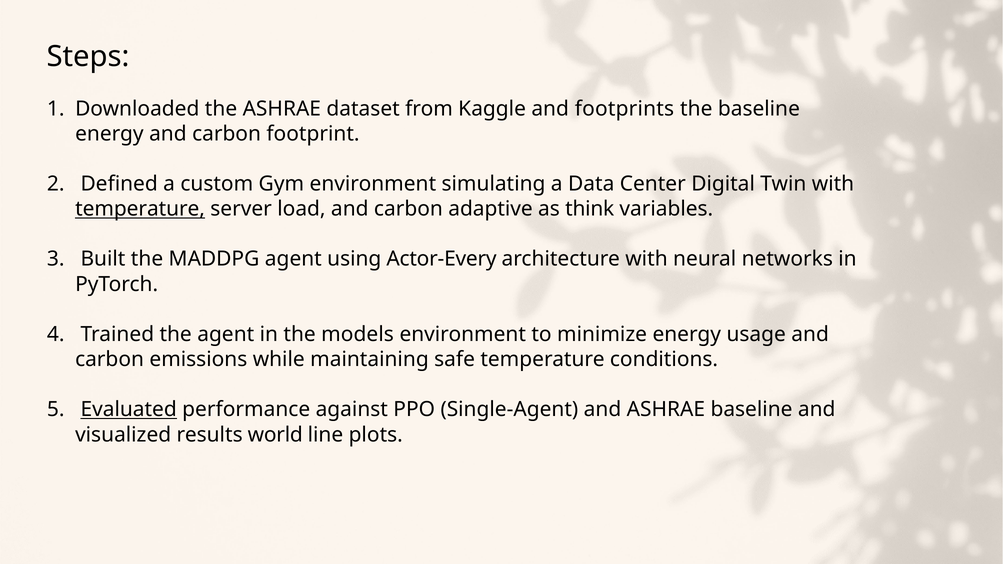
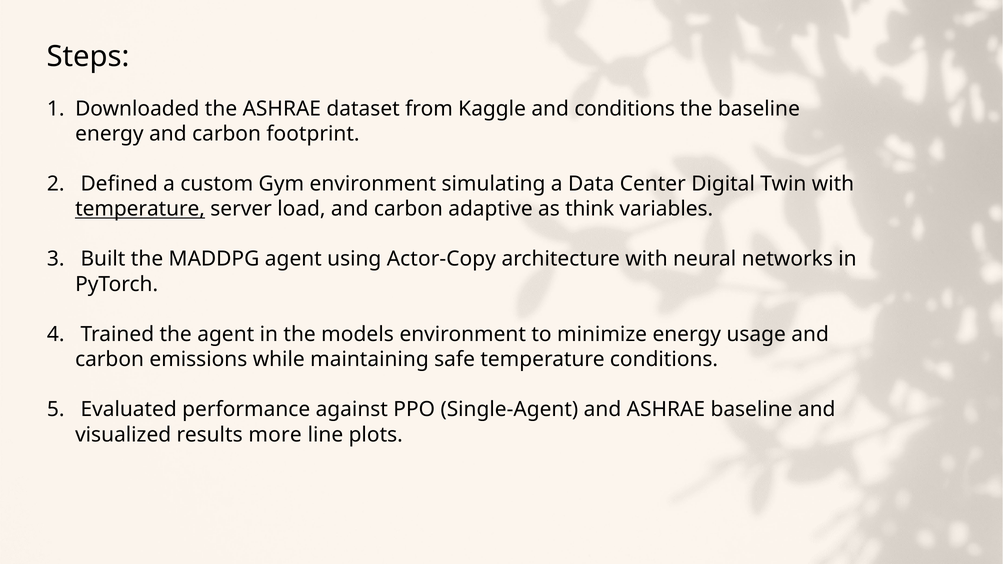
and footprints: footprints -> conditions (625, 109)
Actor-Every: Actor-Every -> Actor-Copy (441, 259)
Evaluated underline: present -> none (129, 410)
world: world -> more (275, 435)
